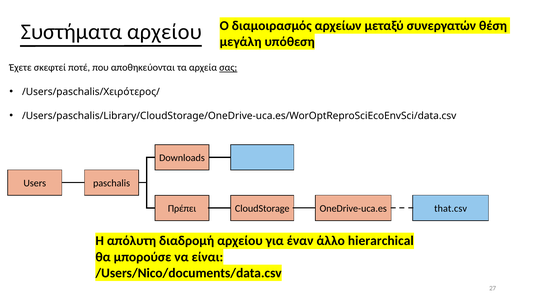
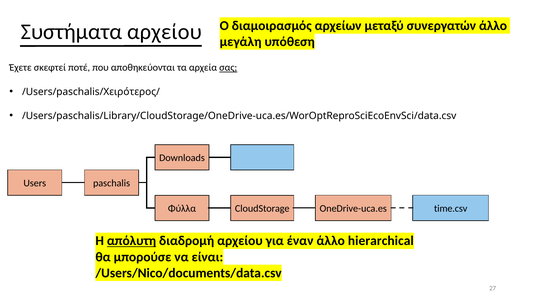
συνεργατών θέση: θέση -> άλλο (493, 26)
Πρέπει: Πρέπει -> Φύλλα (182, 209)
that.csv: that.csv -> time.csv (451, 209)
απόλυτη underline: none -> present (131, 241)
